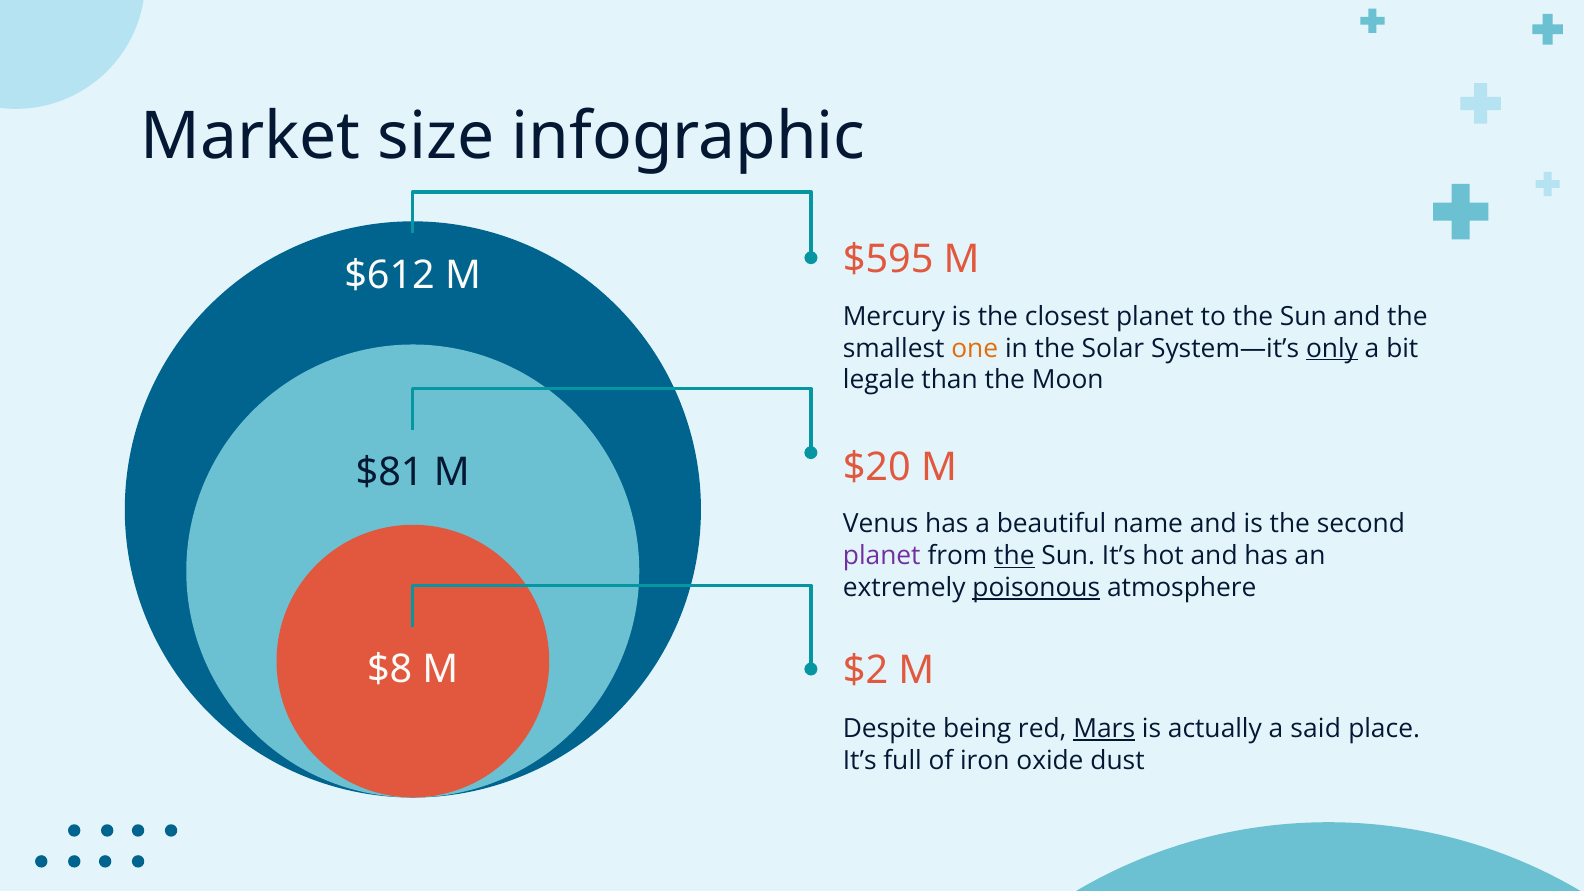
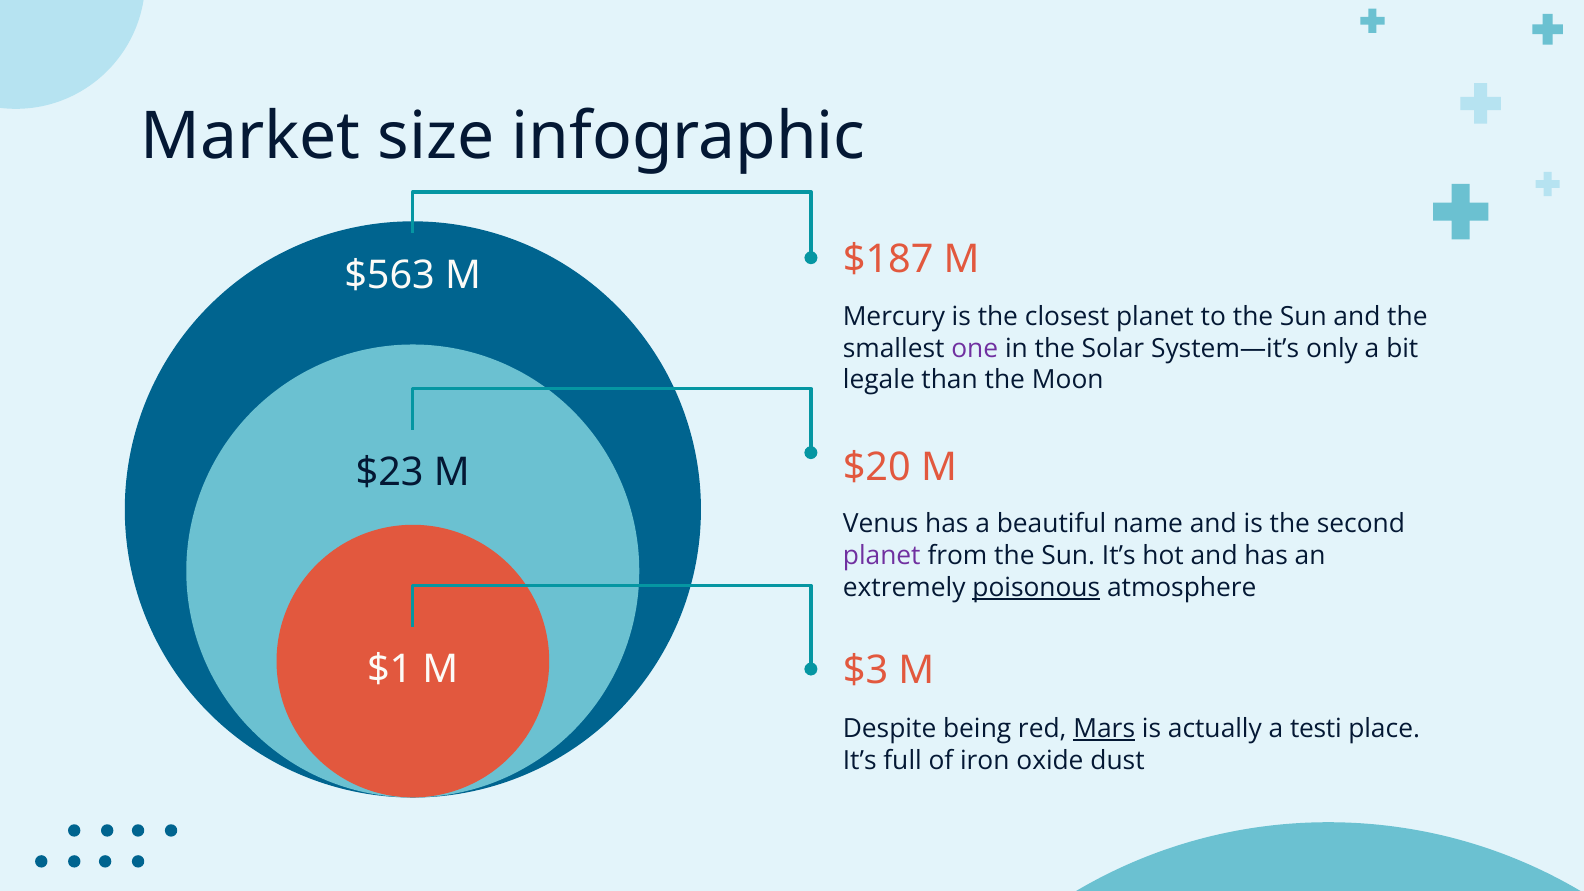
$595: $595 -> $187 (888, 259)
$612: $612 -> $563 (390, 275)
one colour: orange -> purple (975, 348)
only underline: present -> none (1332, 348)
$81: $81 -> $23 (390, 472)
the underline: present -> none (1014, 556)
$8: $8 -> $1 (390, 669)
$2: $2 -> $3 (866, 671)
said: said -> testi (1316, 729)
